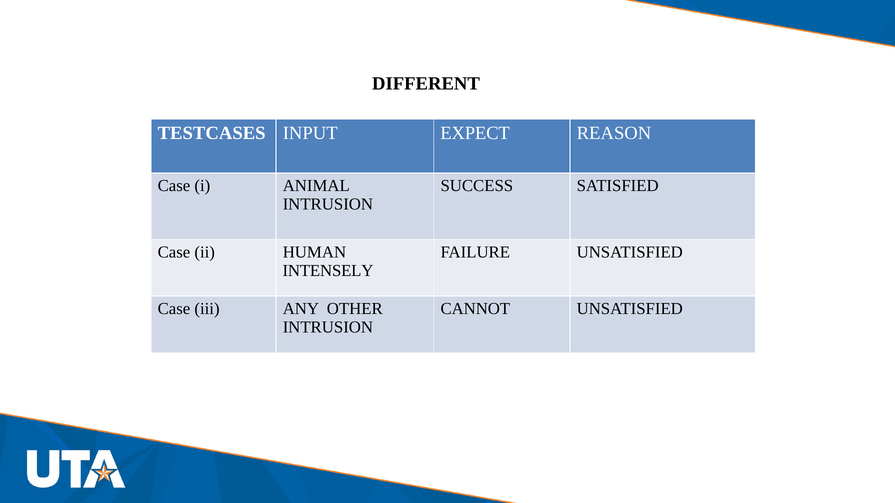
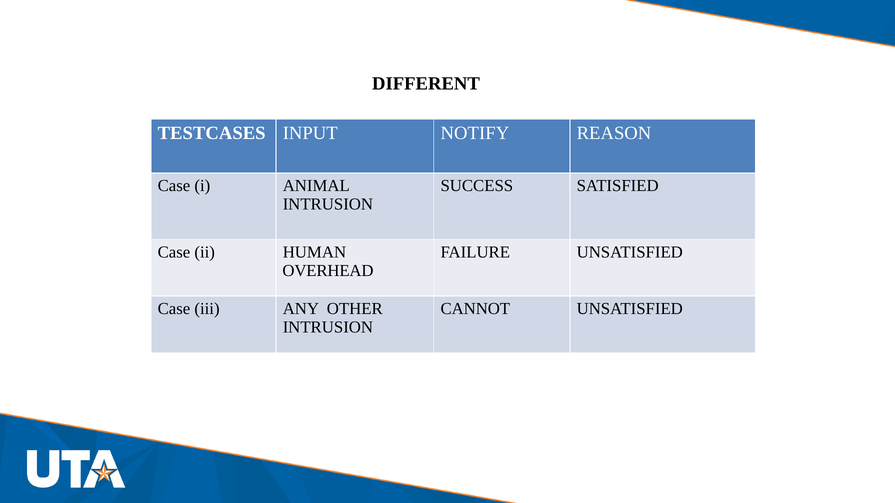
EXPECT: EXPECT -> NOTIFY (475, 133)
INTENSELY: INTENSELY -> OVERHEAD (328, 271)
